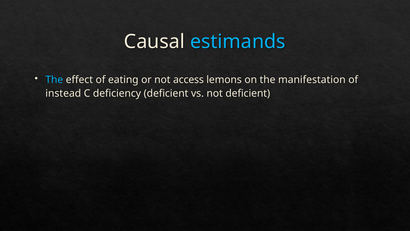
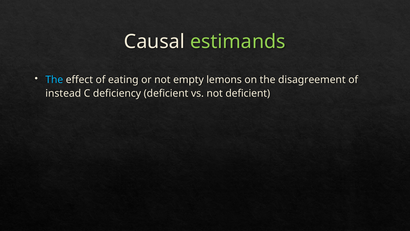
estimands colour: light blue -> light green (238, 42)
access: access -> empty (188, 80)
manifestation: manifestation -> disagreement (312, 80)
